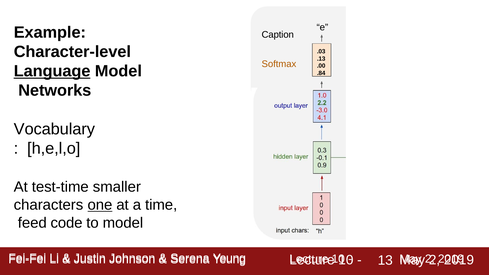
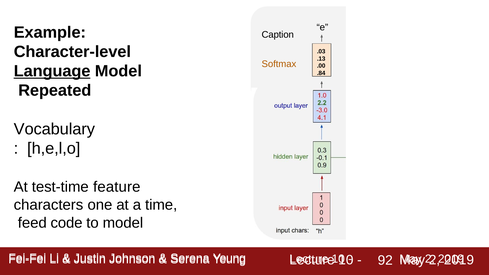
Networks: Networks -> Repeated (55, 90)
smaller: smaller -> feature (117, 187)
one underline: present -> none (100, 205)
13: 13 -> 92 (385, 261)
